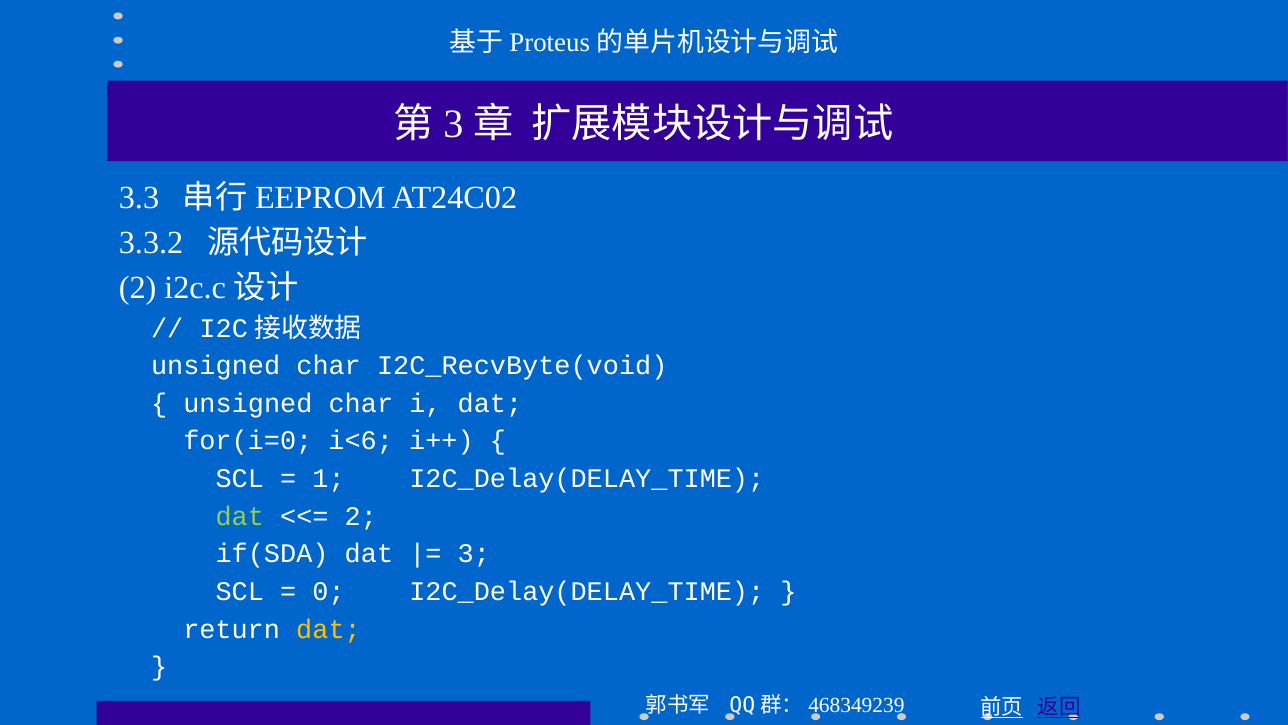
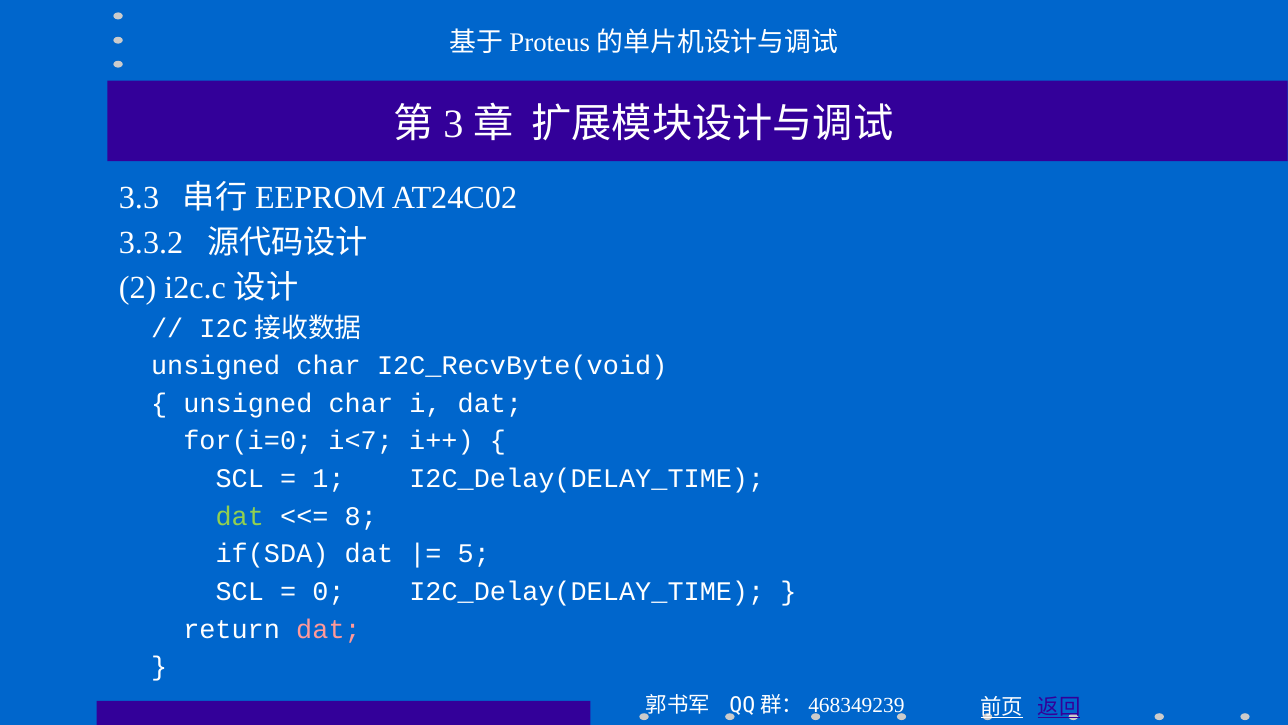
i<6: i<6 -> i<7 (361, 441)
2: 2 -> 8 (361, 516)
3: 3 -> 5 (474, 554)
dat colour: yellow -> pink (328, 629)
